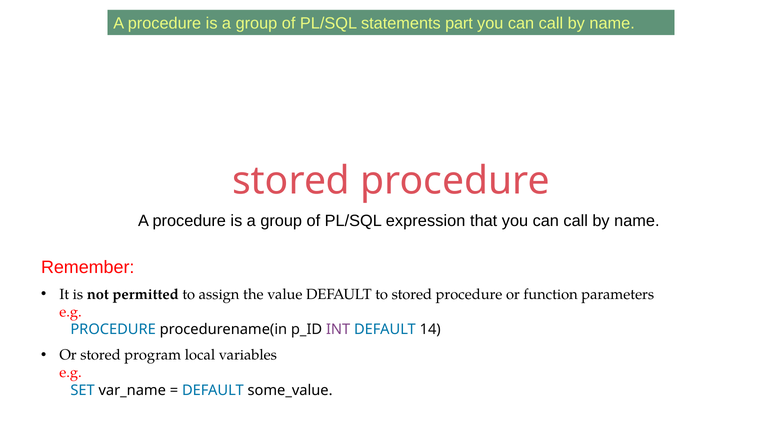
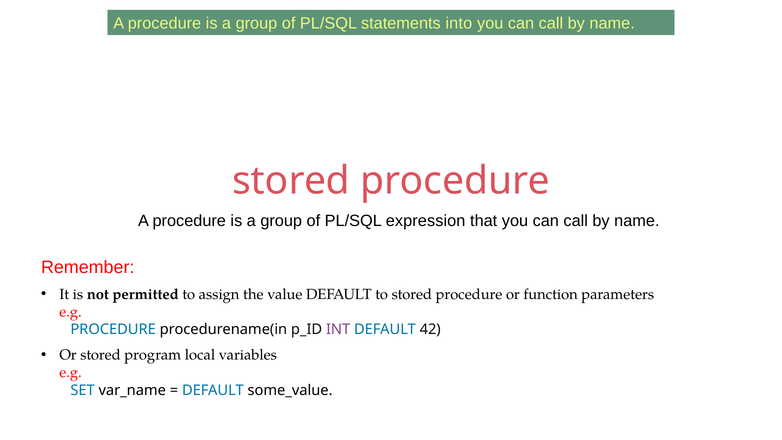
part: part -> into (459, 24)
14: 14 -> 42 (430, 329)
